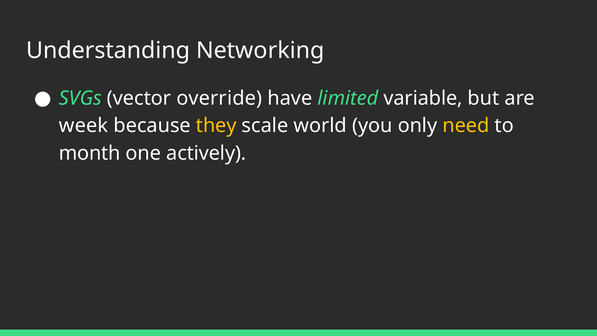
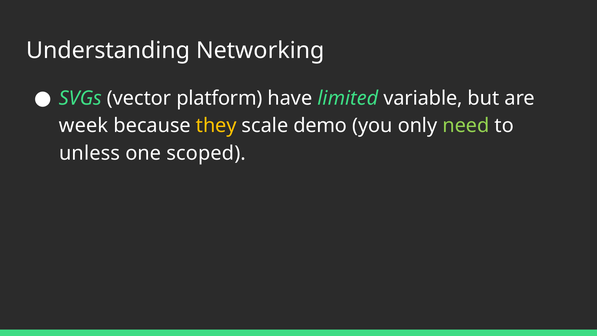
override: override -> platform (219, 98)
world: world -> demo (320, 126)
need colour: yellow -> light green (466, 126)
month: month -> unless (90, 153)
actively: actively -> scoped (206, 153)
